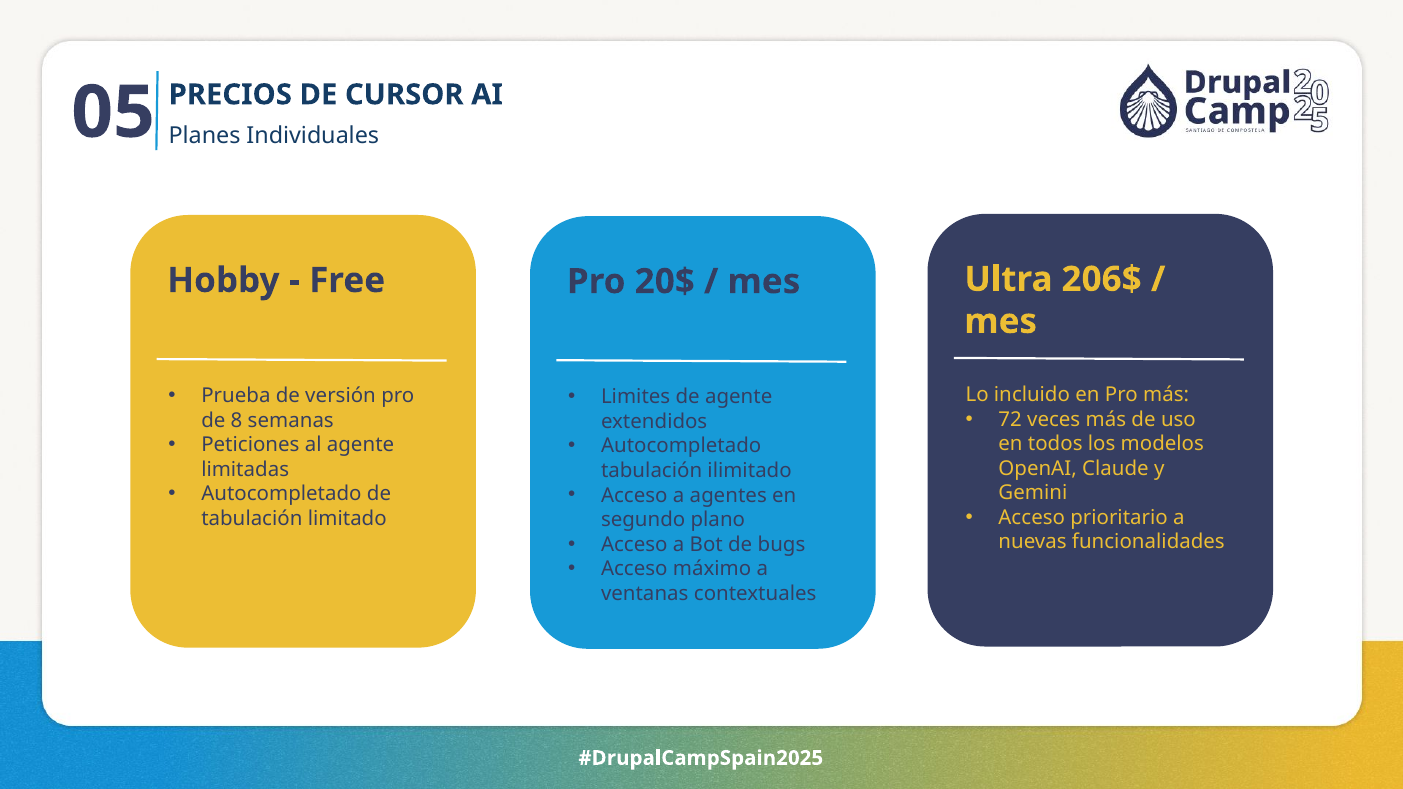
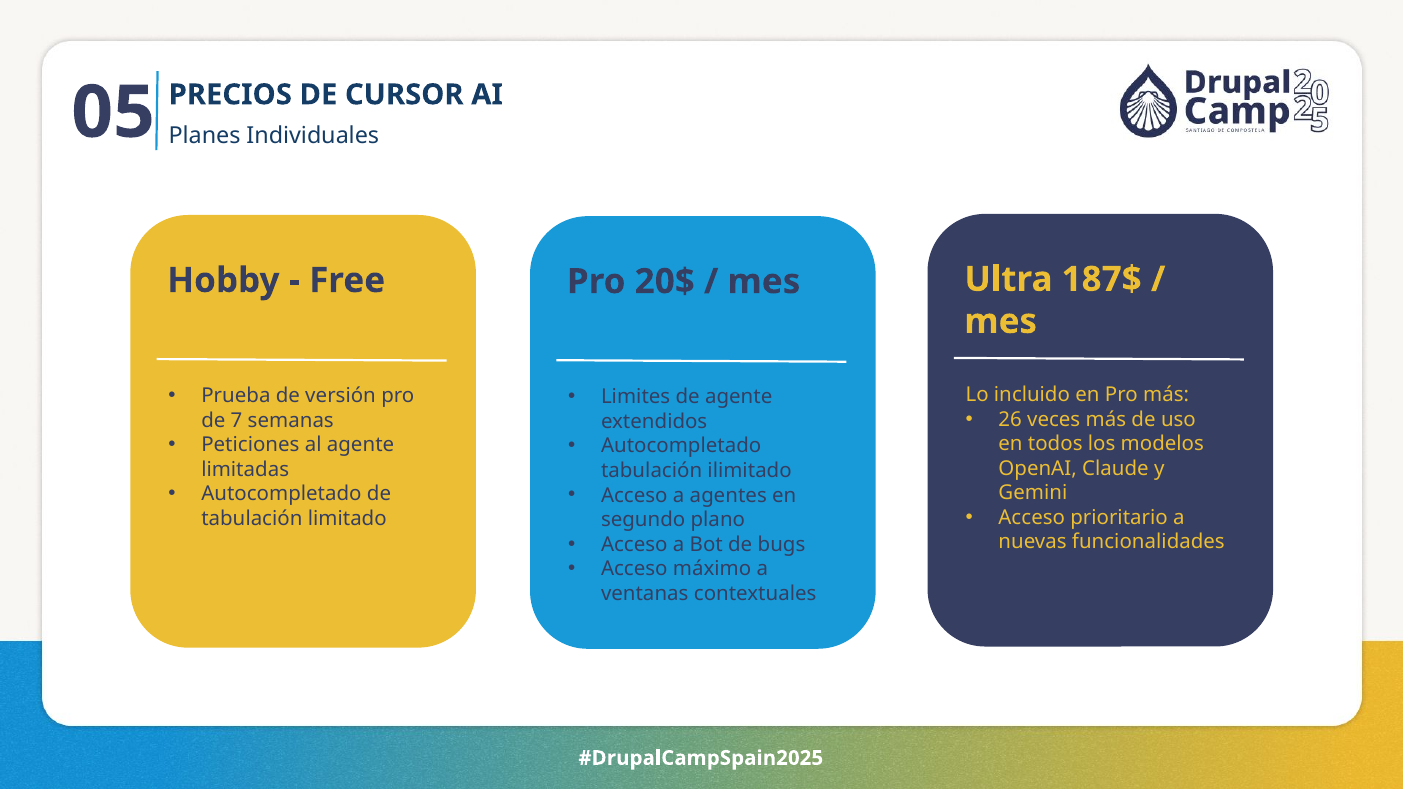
206$: 206$ -> 187$ (1102, 279)
72: 72 -> 26 (1010, 419)
8: 8 -> 7 (237, 421)
